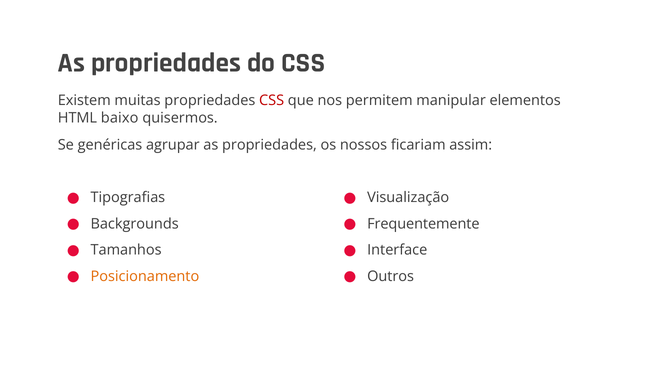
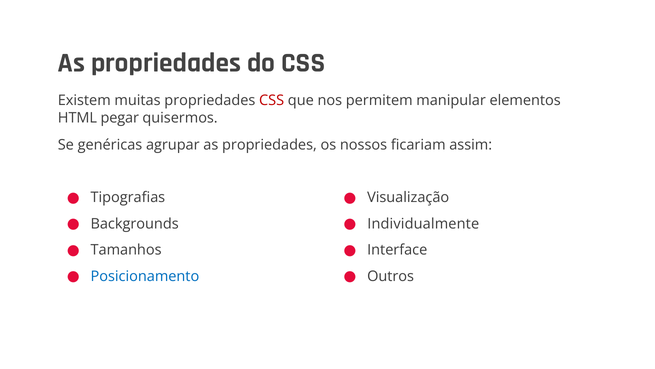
baixo: baixo -> pegar (120, 118)
Frequentemente: Frequentemente -> Individualmente (423, 224)
Posicionamento colour: orange -> blue (145, 276)
